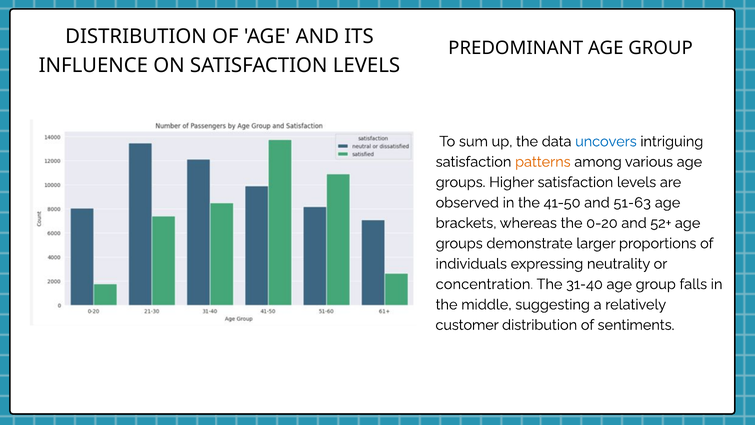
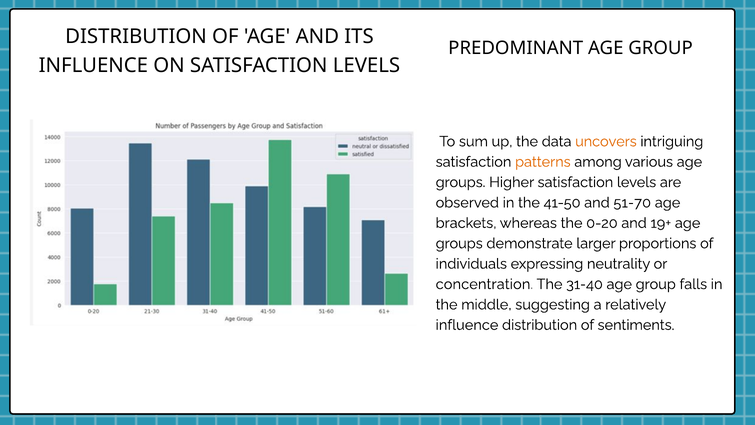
uncovers colour: blue -> orange (606, 141)
51-63: 51-63 -> 51-70 (632, 203)
52+: 52+ -> 19+ (661, 223)
customer: customer -> influence (467, 325)
